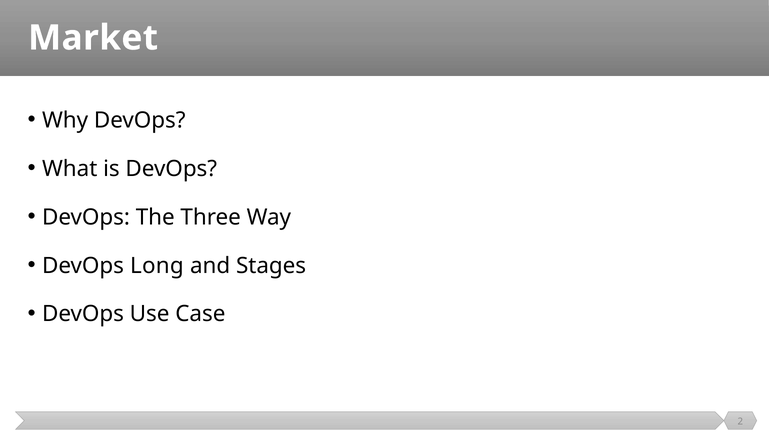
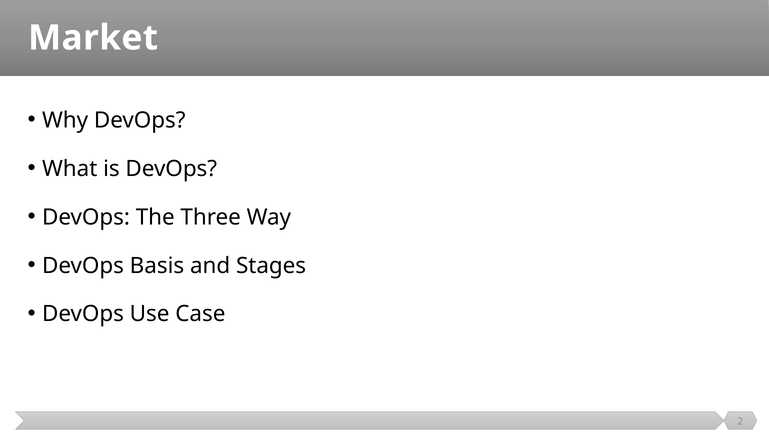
Long: Long -> Basis (157, 265)
